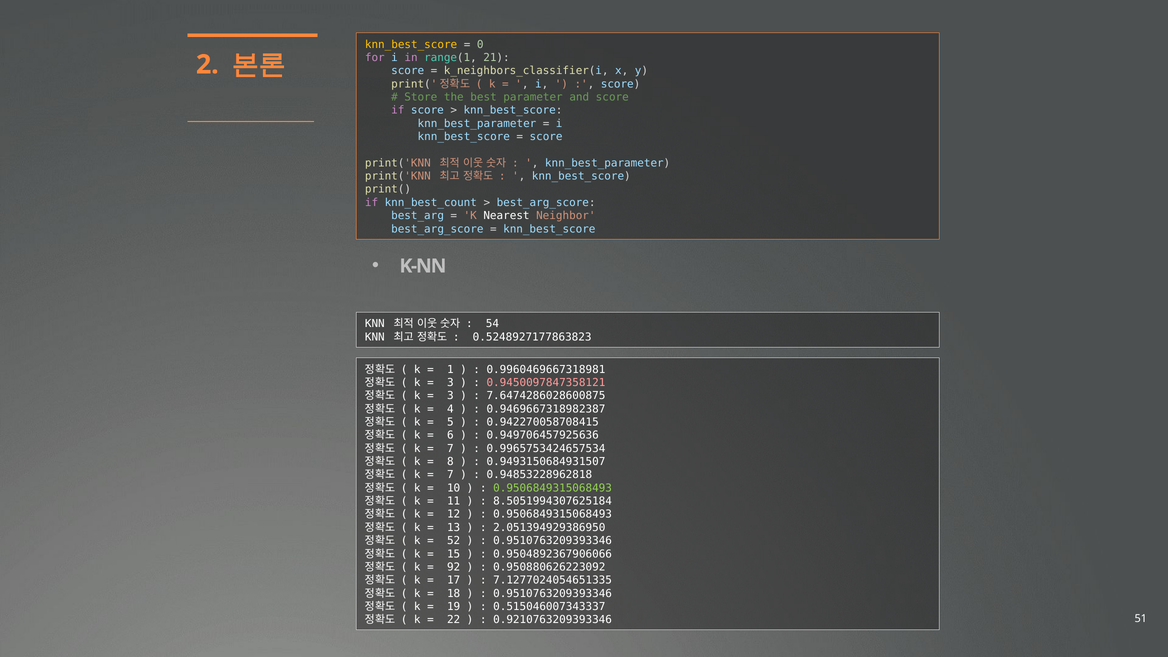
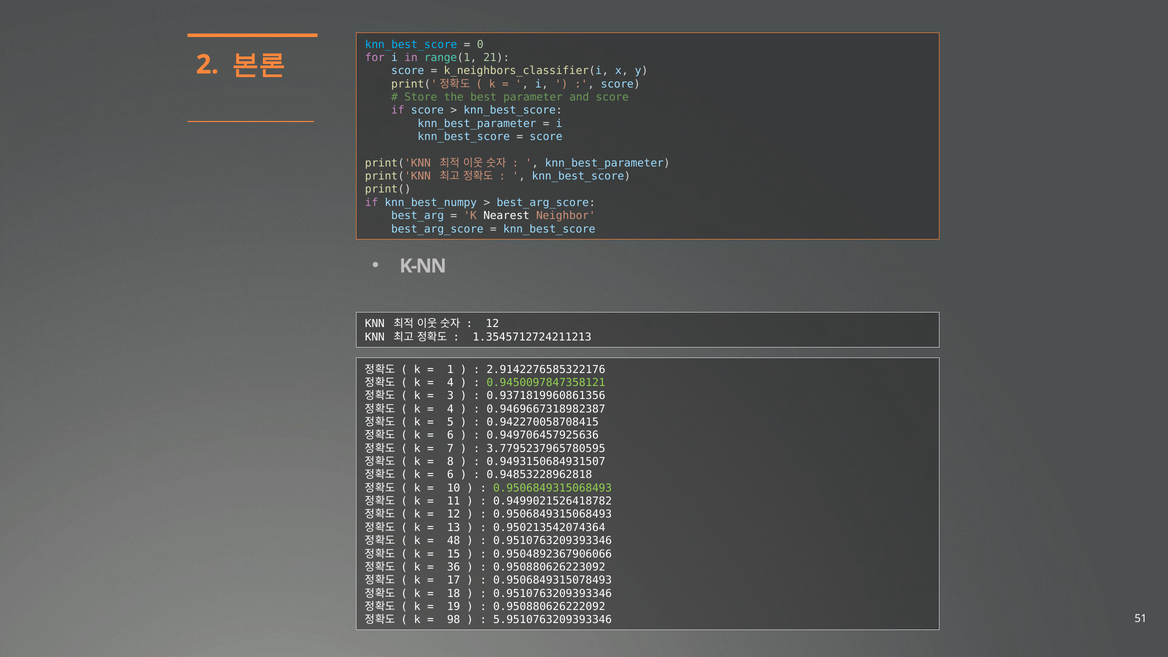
knn_best_score colour: yellow -> light blue (411, 44)
knn_best_count: knn_best_count -> knn_best_numpy (431, 203)
54: 54 -> 12 (492, 324)
0.5248927177863823: 0.5248927177863823 -> 1.3545712724211213 (532, 337)
0.9960469667318981: 0.9960469667318981 -> 2.9142276585322176 (546, 369)
3: 3 -> 4 (450, 383)
0.9450097847358121 colour: pink -> light green (546, 383)
7.6474286028600875: 7.6474286028600875 -> 0.9371819960861356 (546, 396)
0.9965753424657534: 0.9965753424657534 -> 3.7795237965780595 (546, 448)
7: 7 -> 6 (450, 475)
8.5051994307625184: 8.5051994307625184 -> 0.9499021526418782 (553, 501)
2.051394929386950: 2.051394929386950 -> 0.950213542074364 (549, 528)
52: 52 -> 48 (454, 541)
92: 92 -> 36 (454, 567)
7.1277024054651335: 7.1277024054651335 -> 0.9506849315078493 (553, 580)
0.515046007343337: 0.515046007343337 -> 0.950880626222092 (549, 607)
22: 22 -> 98 (454, 620)
0.9210763209393346: 0.9210763209393346 -> 5.9510763209393346 (553, 620)
